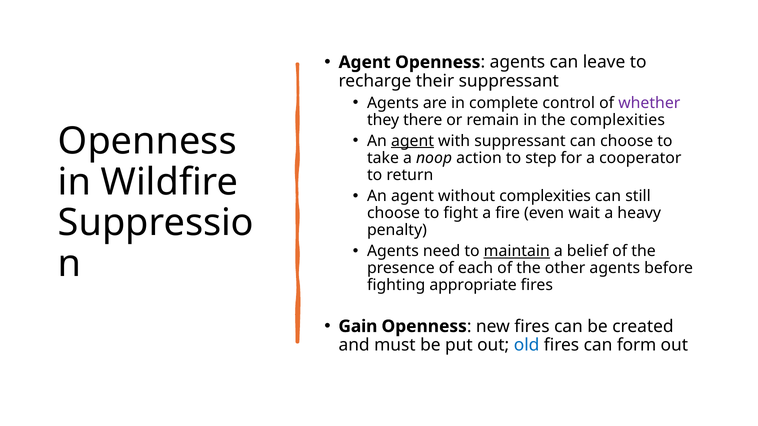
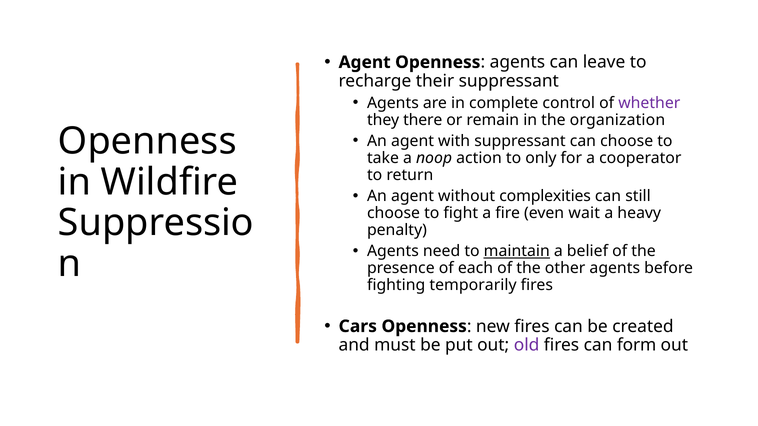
the complexities: complexities -> organization (617, 120)
agent underline: present -> none (413, 141)
step: step -> only (541, 158)
appropriate: appropriate -> temporarily (473, 285)
Gain: Gain -> Cars (358, 327)
old colour: blue -> purple (527, 345)
